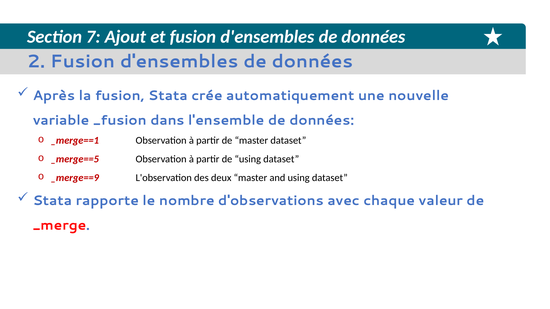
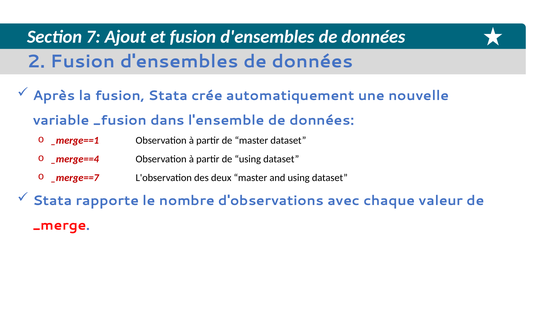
_merge==5: _merge==5 -> _merge==4 (75, 159)
_merge==9: _merge==9 -> _merge==7 (75, 178)
